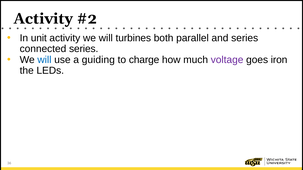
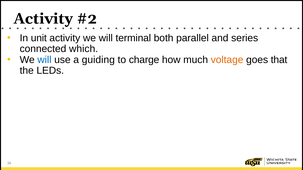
turbines: turbines -> terminal (133, 38)
connected series: series -> which (84, 49)
voltage colour: purple -> orange (227, 60)
iron: iron -> that (279, 60)
